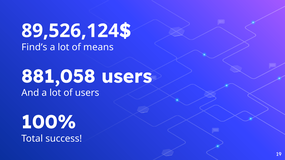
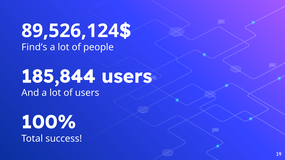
means: means -> people (98, 47)
881,058: 881,058 -> 185,844 (58, 77)
